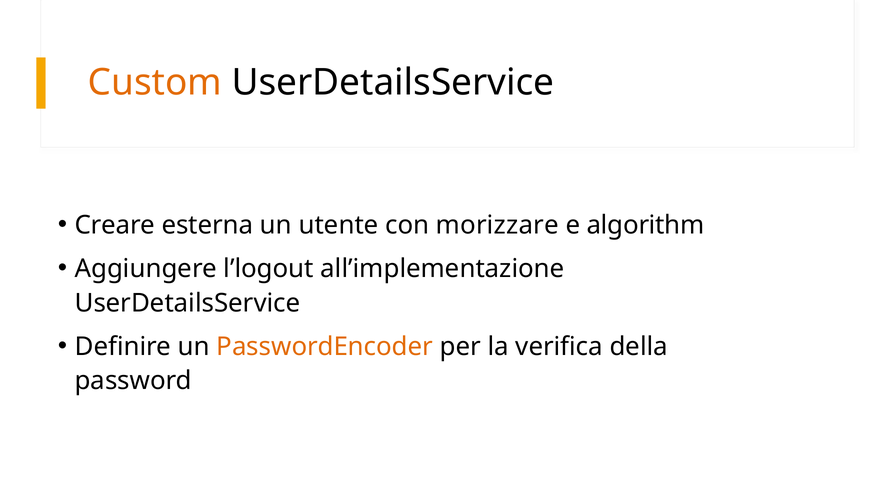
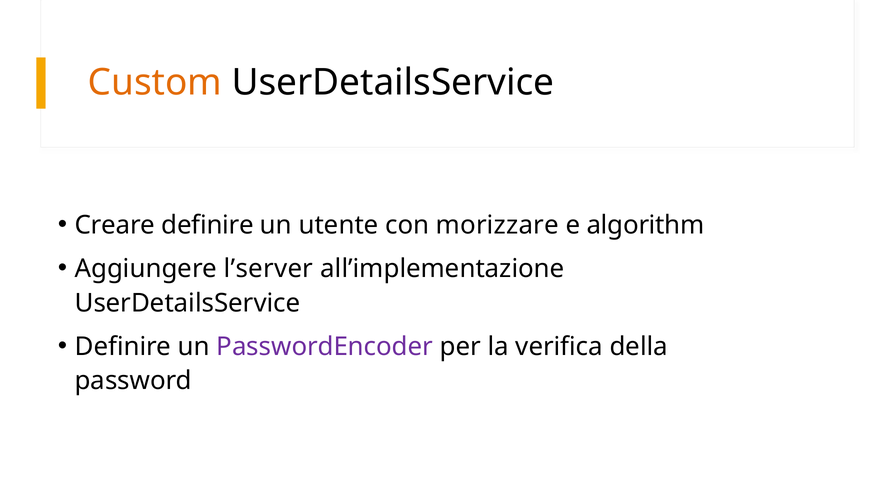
Creare esterna: esterna -> definire (208, 225)
l’logout: l’logout -> l’server (268, 268)
PasswordEncoder colour: orange -> purple (325, 346)
